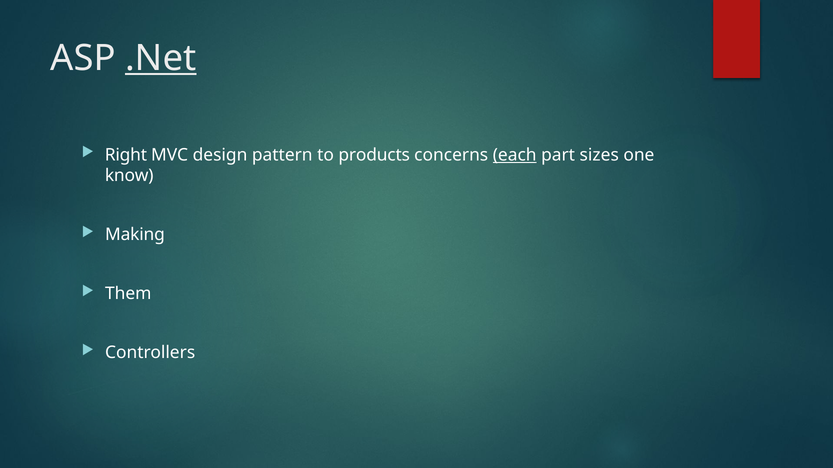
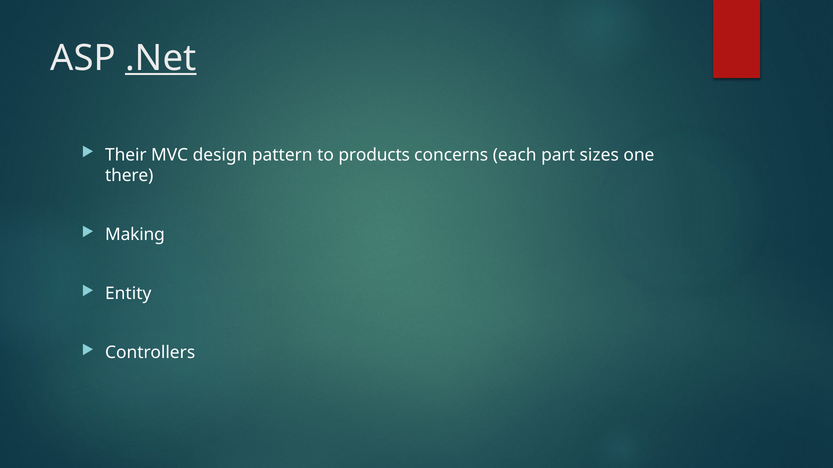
Right: Right -> Their (126, 155)
each underline: present -> none (515, 155)
know: know -> there (129, 176)
Them: Them -> Entity (128, 294)
